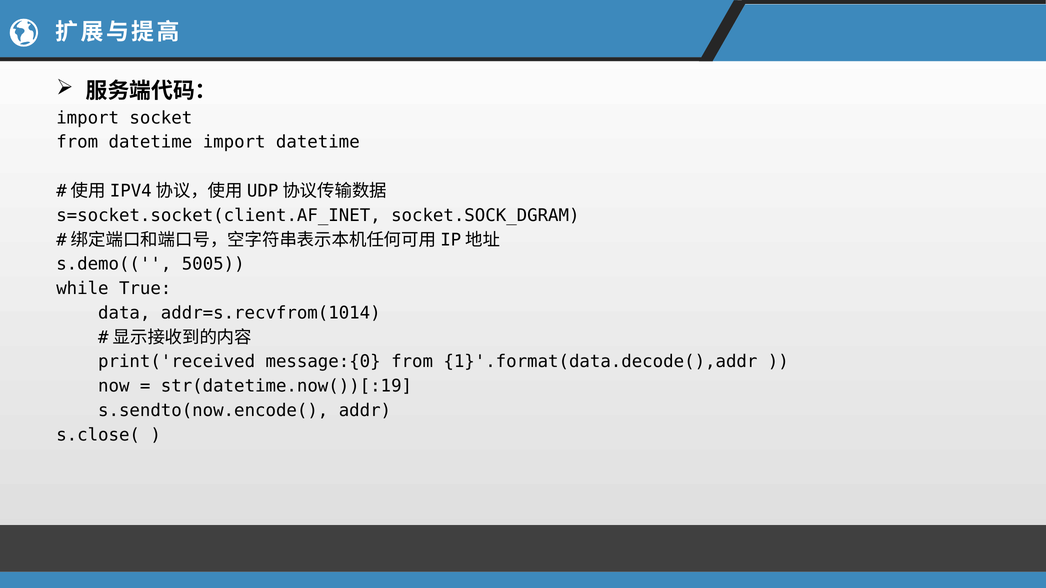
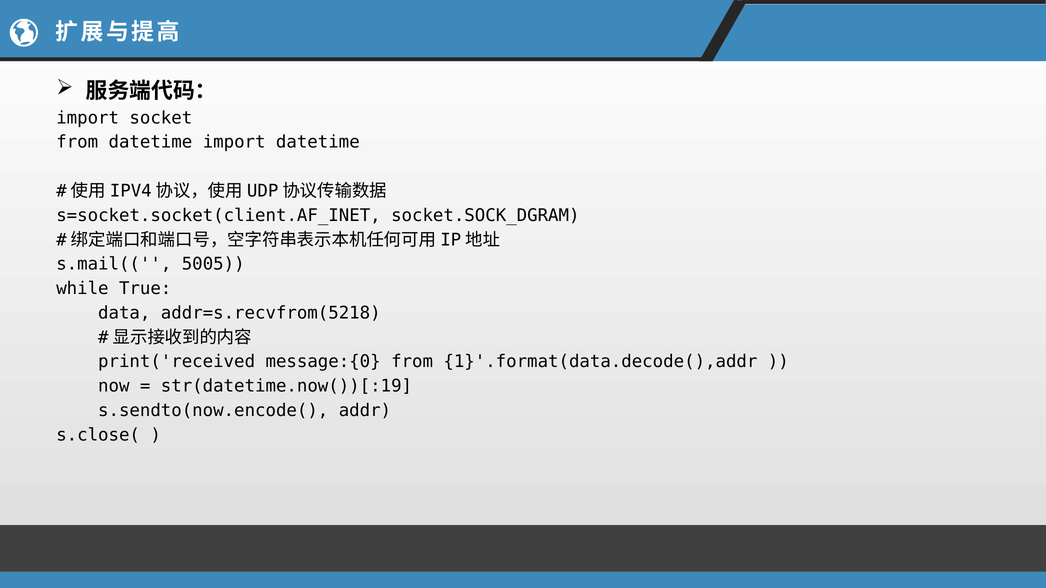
s.demo((: s.demo(( -> s.mail(( (114, 264)
addr=s.recvfrom(1014: addr=s.recvfrom(1014 -> addr=s.recvfrom(5218 (271, 313)
